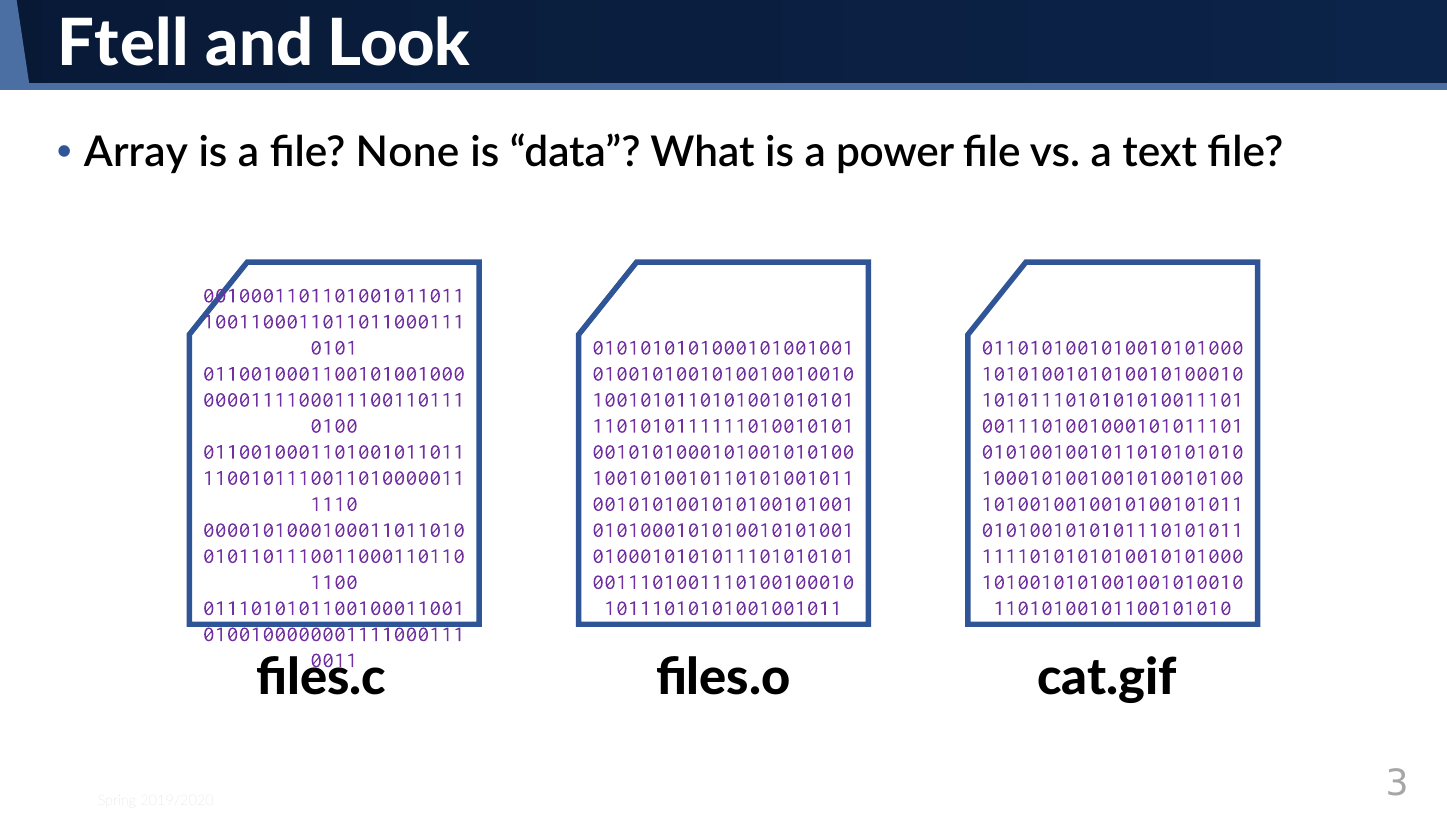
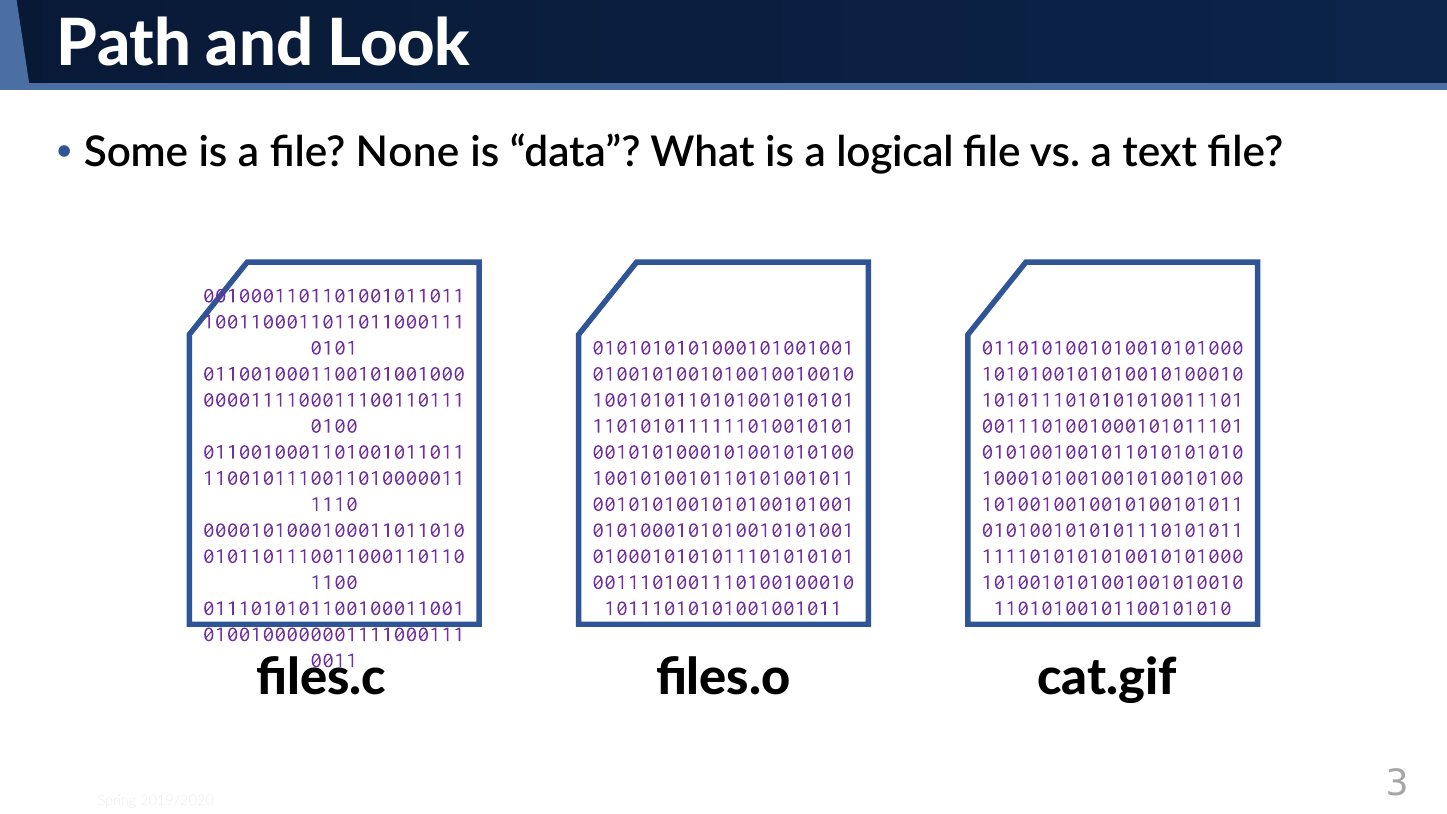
Ftell: Ftell -> Path (124, 44)
Array: Array -> Some (136, 153)
power: power -> logical (895, 153)
